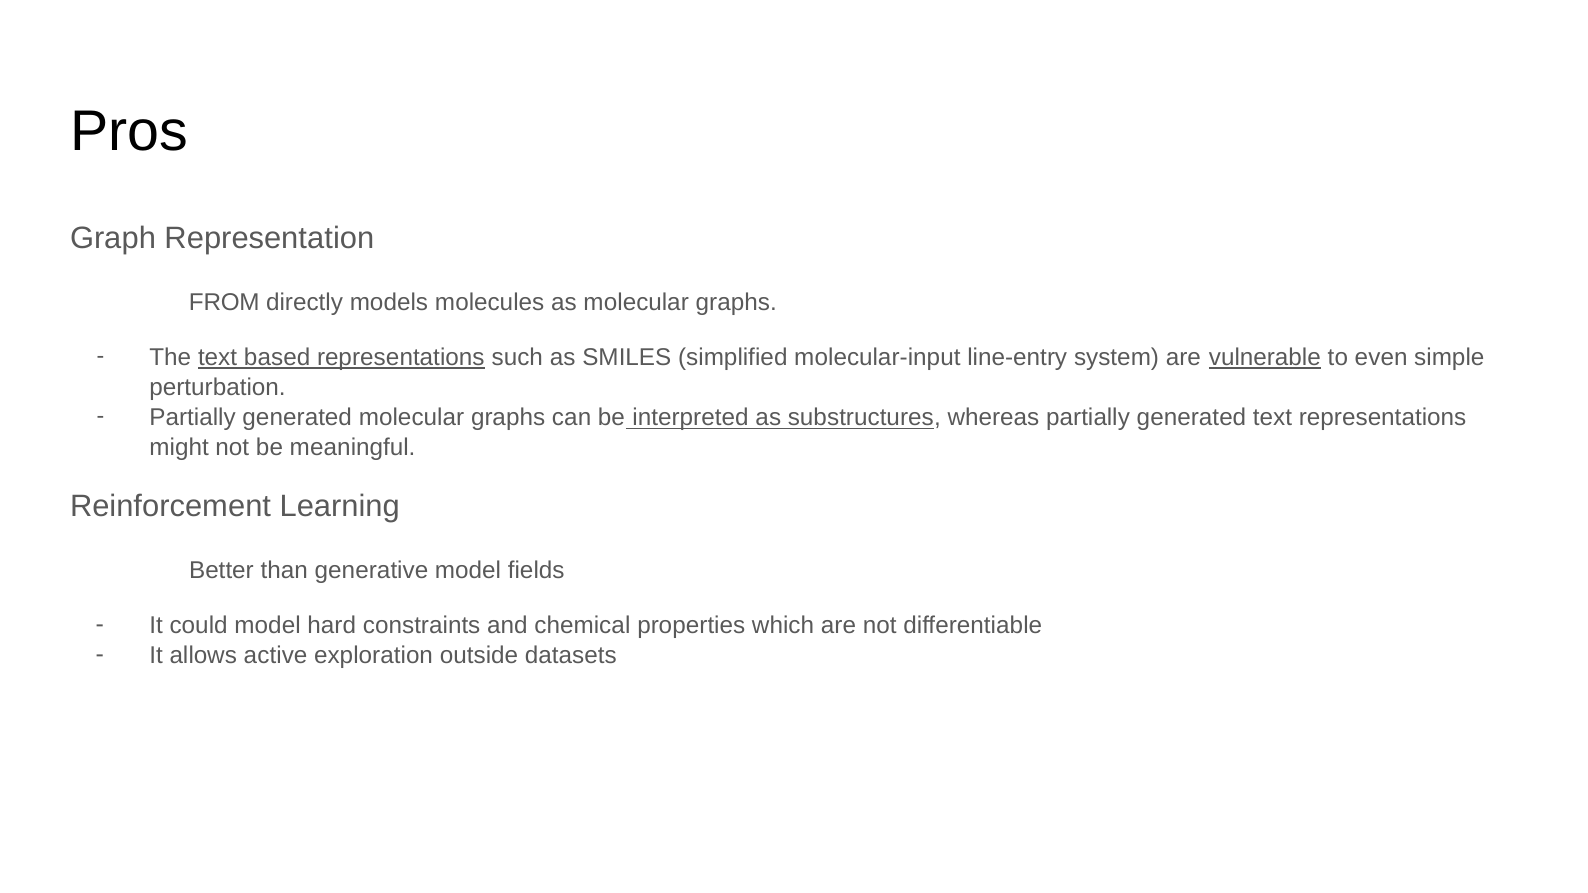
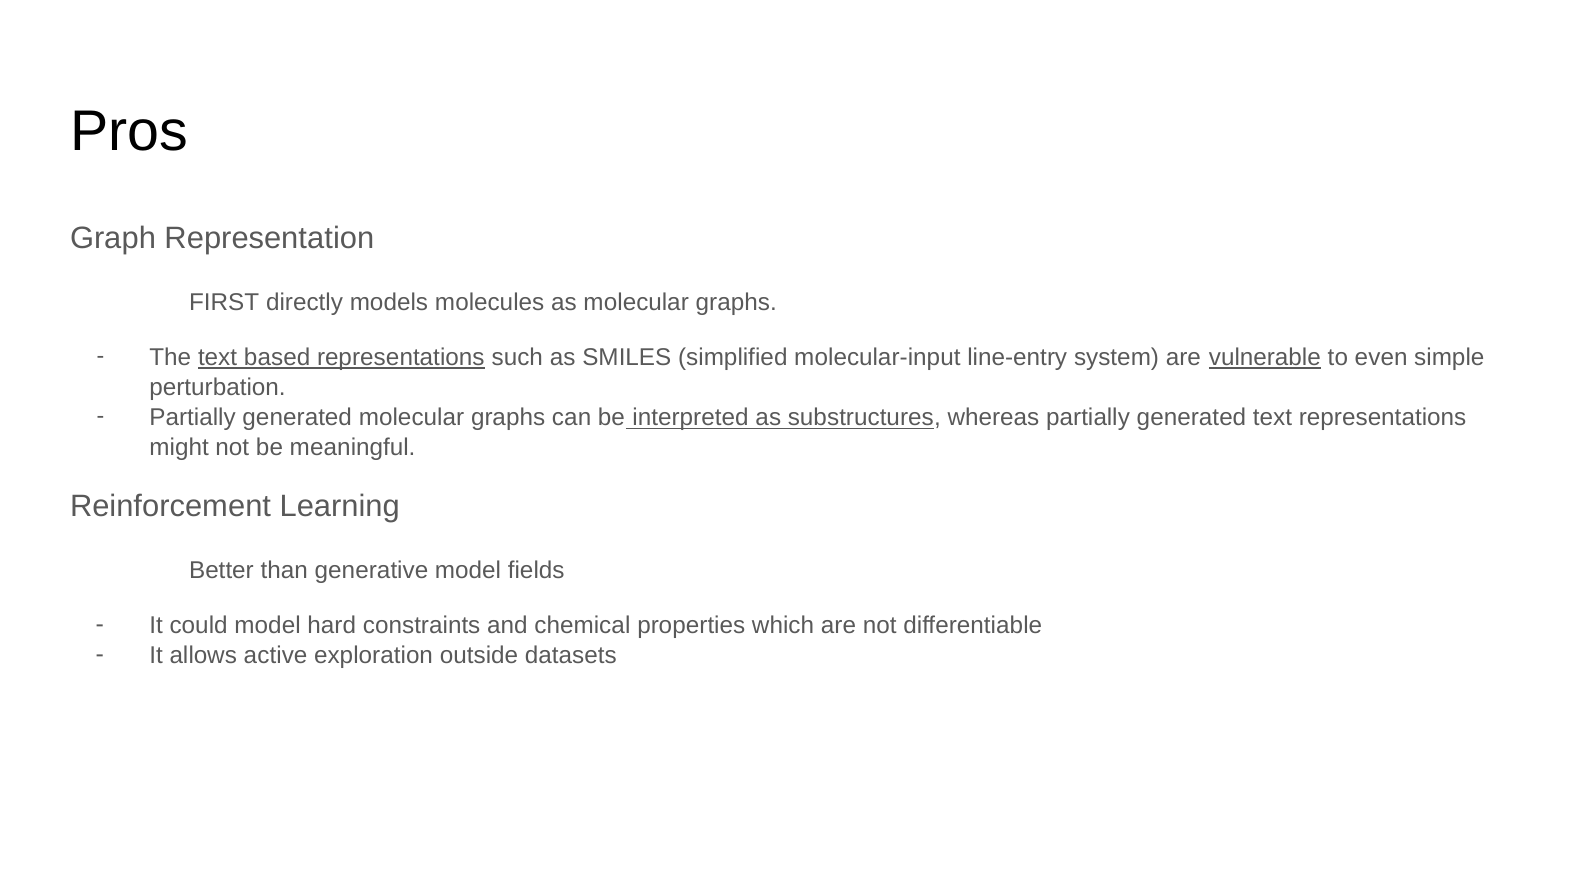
FROM: FROM -> FIRST (224, 302)
